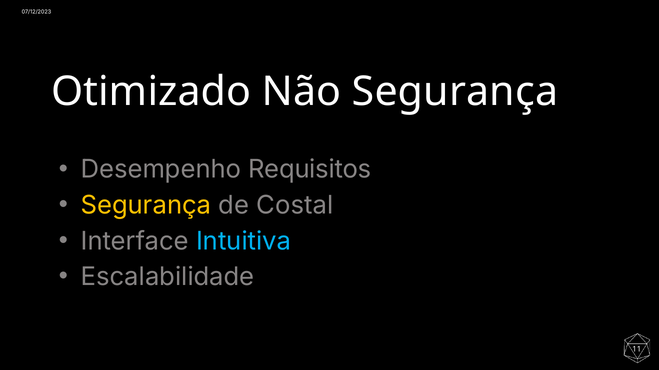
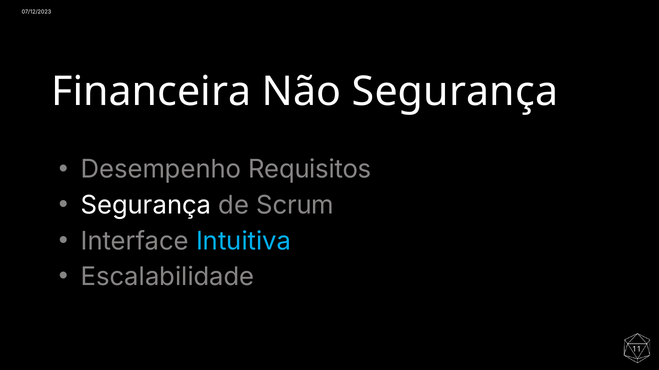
Otimizado: Otimizado -> Financeira (151, 92)
Segurança colour: yellow -> white (146, 206)
Costal: Costal -> Scrum (295, 206)
